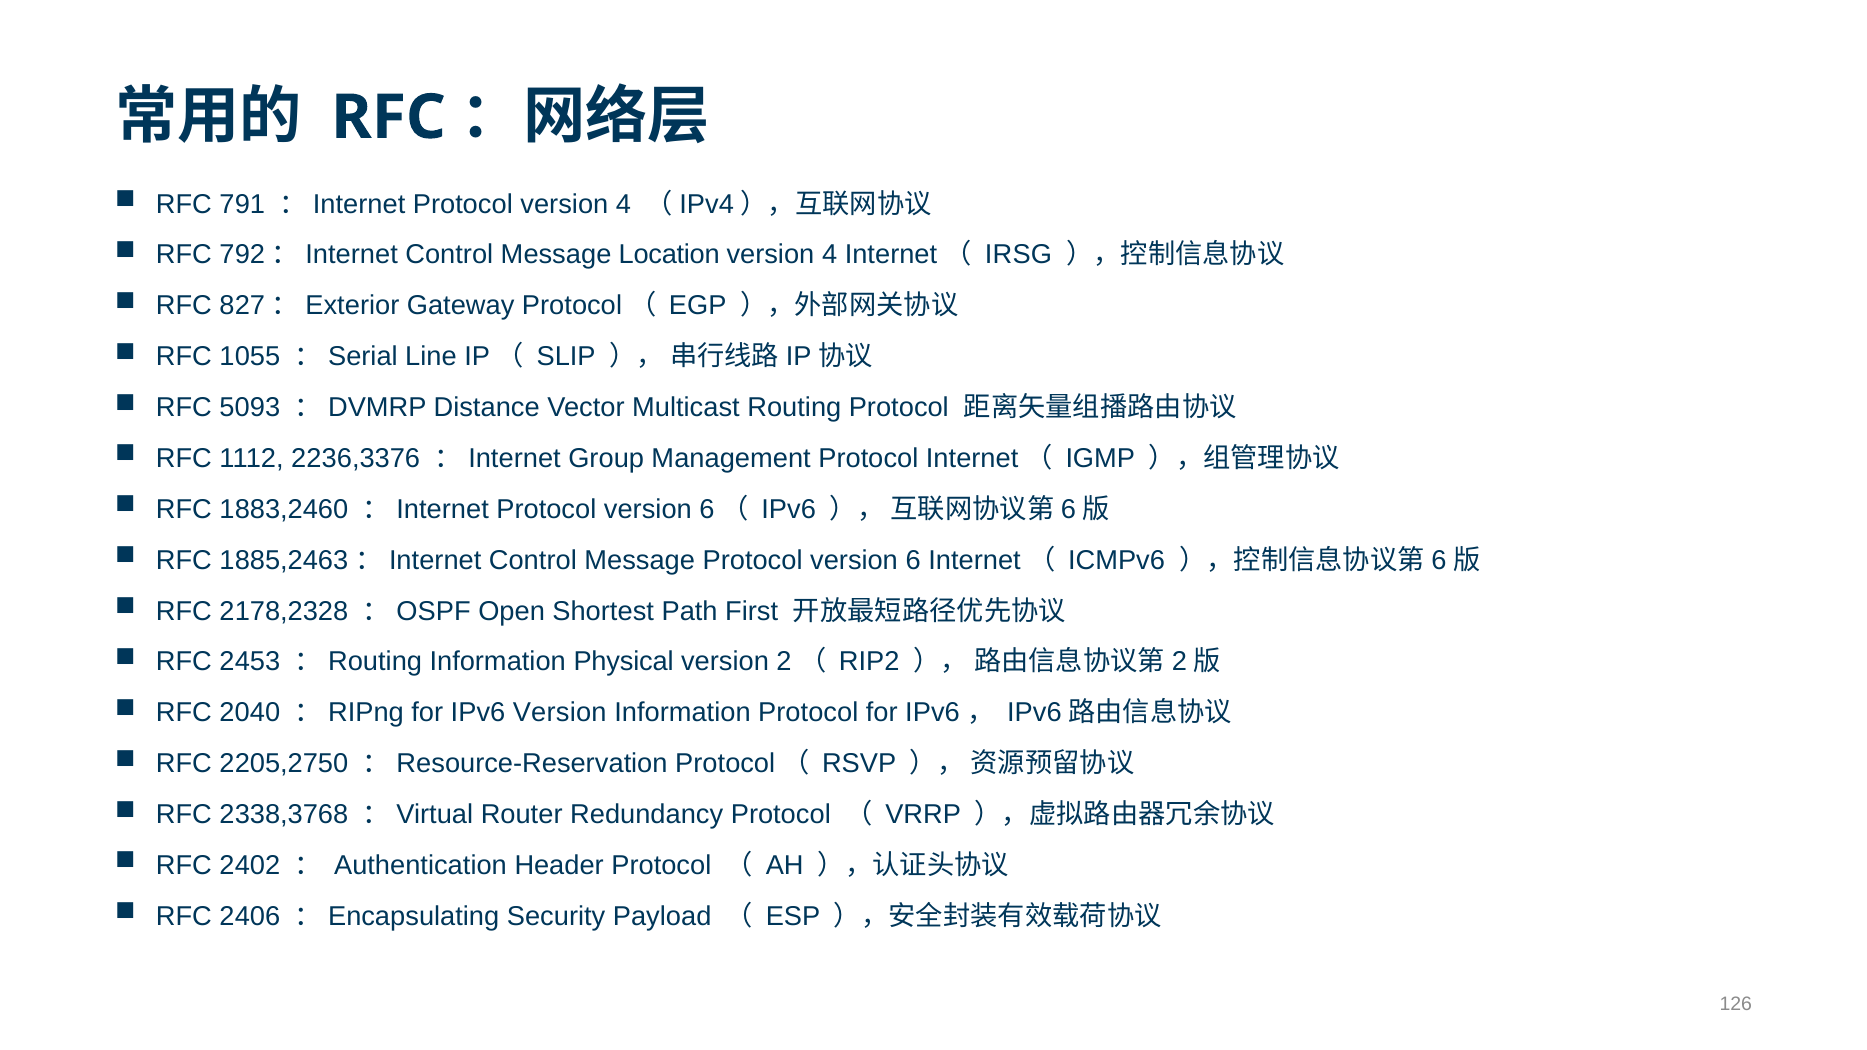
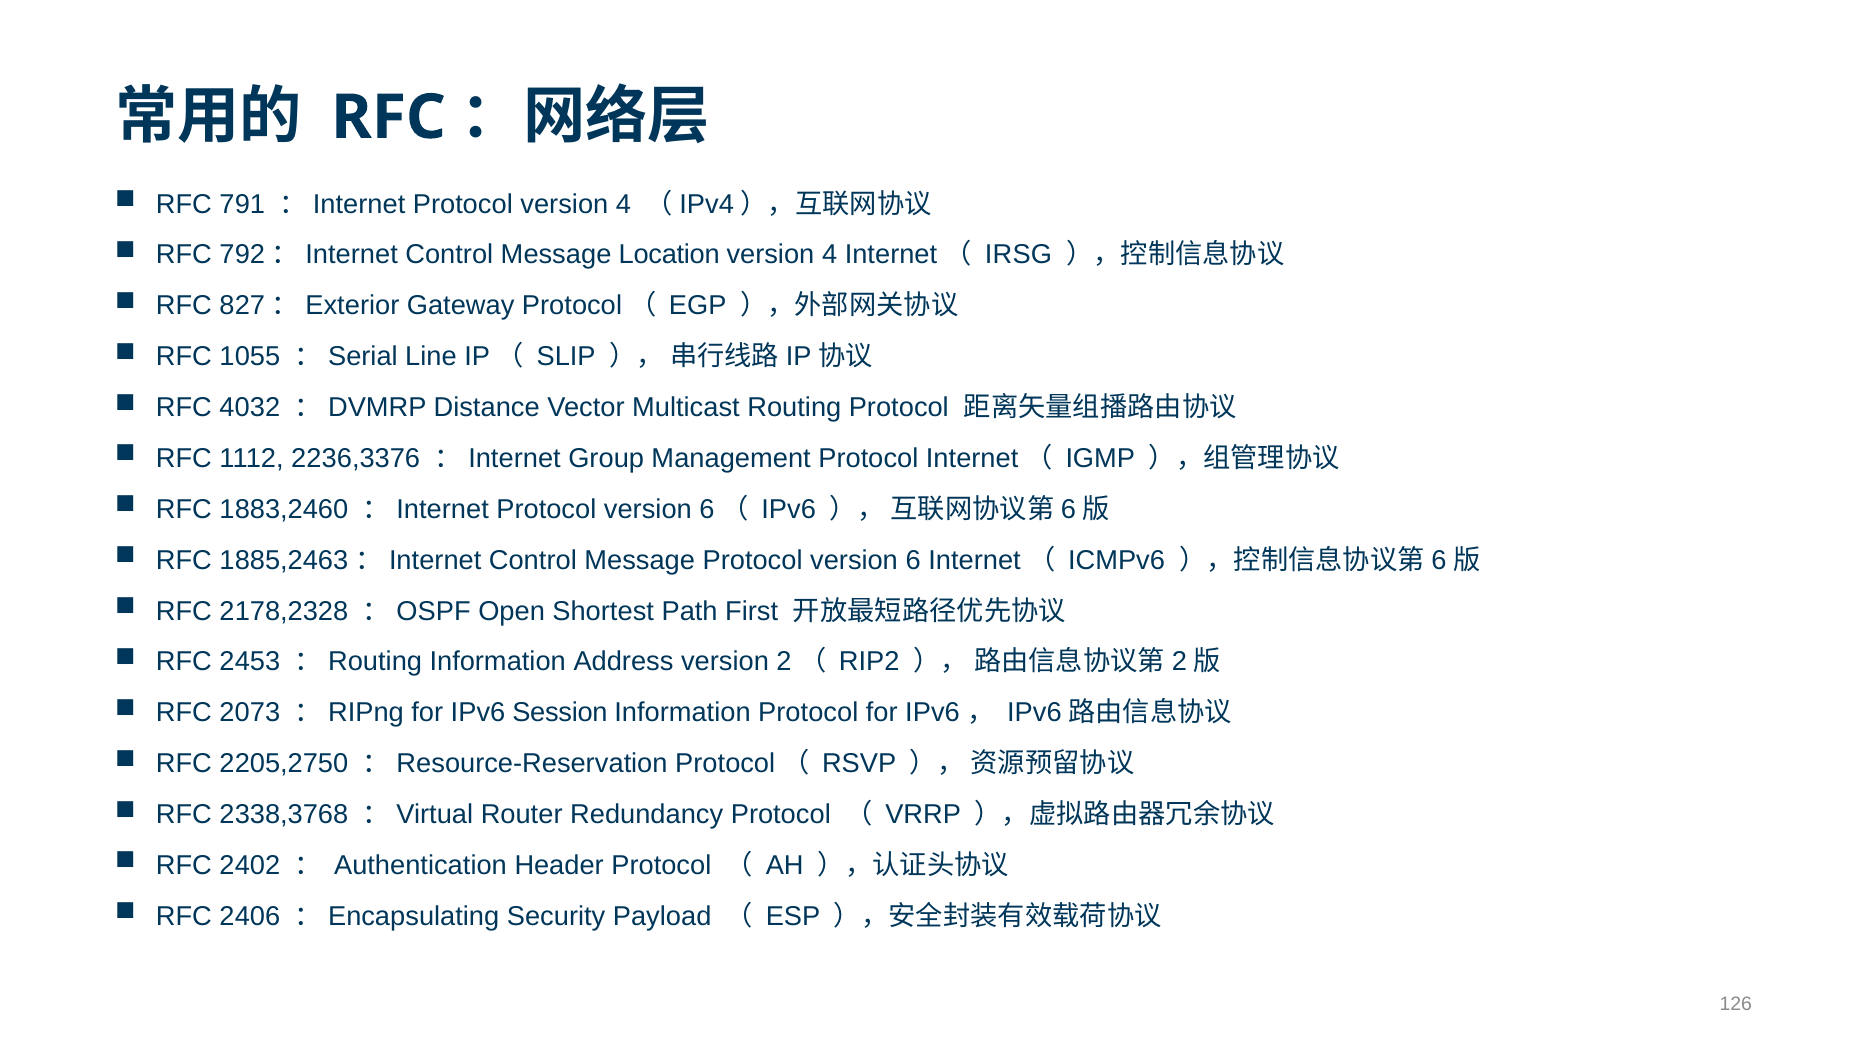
5093: 5093 -> 4032 (250, 408)
Physical: Physical -> Address (623, 662)
2040: 2040 -> 2073 (250, 713)
IPv6 Version: Version -> Session (560, 713)
